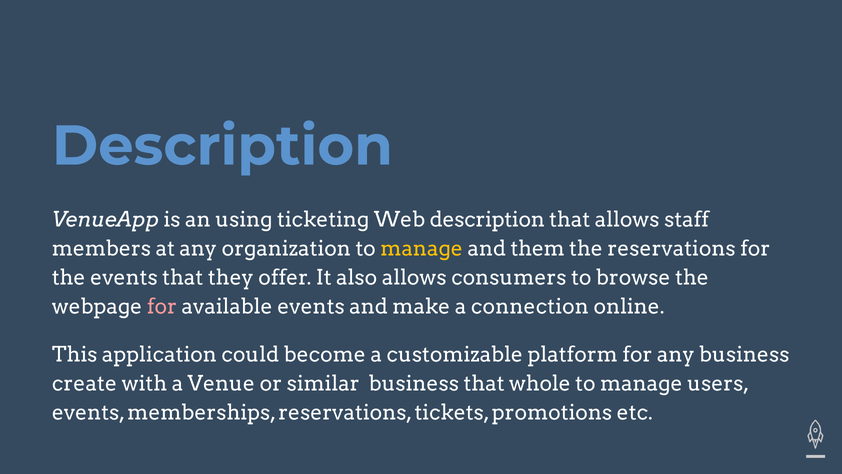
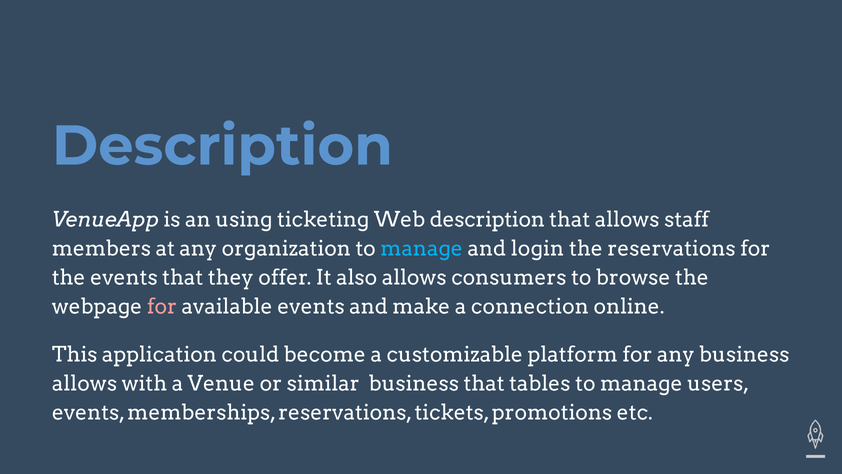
manage colour: yellow -> light blue (422, 249)
them: them -> login (537, 249)
create: create -> allows (84, 383)
whole: whole -> tables (540, 383)
